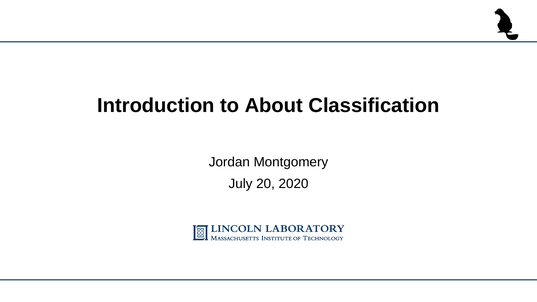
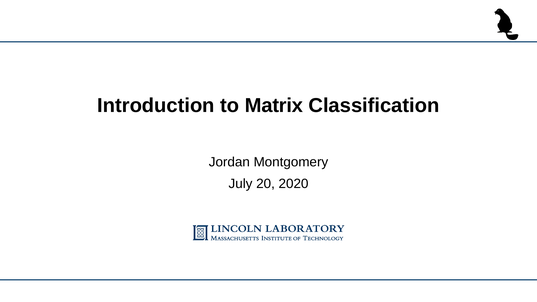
About: About -> Matrix (274, 106)
